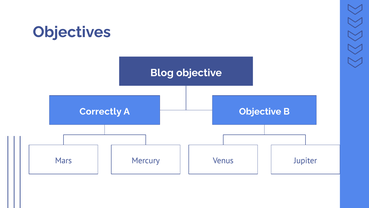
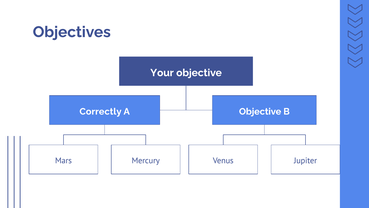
Blog: Blog -> Your (162, 73)
